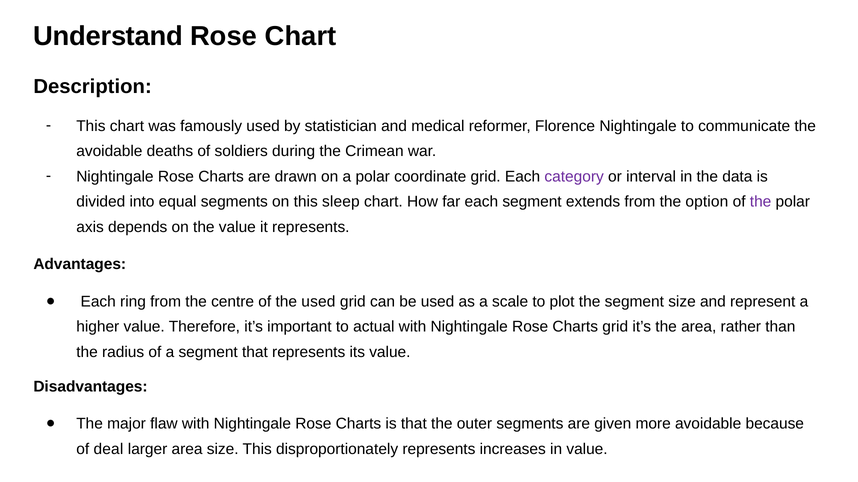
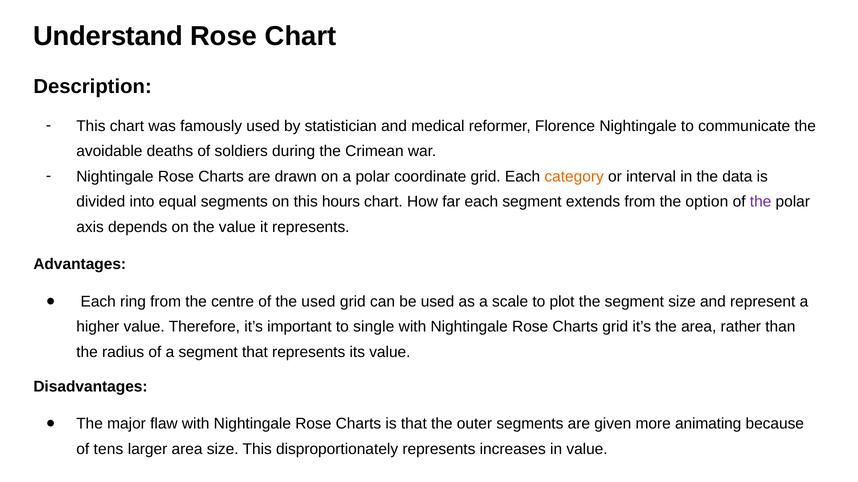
category colour: purple -> orange (574, 177)
sleep: sleep -> hours (341, 202)
actual: actual -> single (374, 327)
more avoidable: avoidable -> animating (708, 424)
deal: deal -> tens (108, 450)
